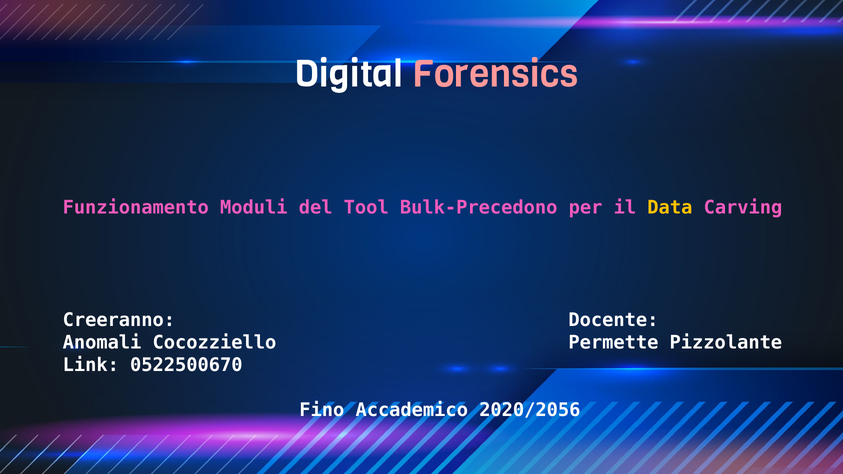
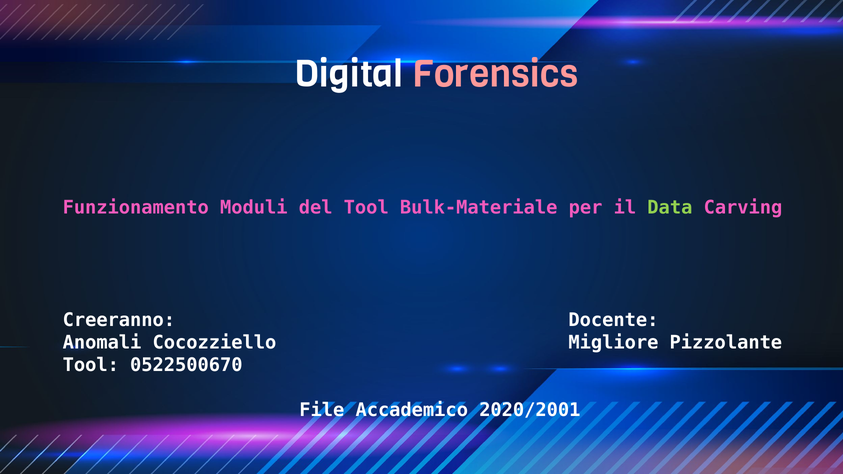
Bulk-Precedono: Bulk-Precedono -> Bulk-Materiale (479, 208)
Data colour: yellow -> light green (670, 208)
Permette: Permette -> Migliore (613, 343)
Link: Link -> Tool (91, 365)
Fino: Fino -> File (322, 410)
2020/2056: 2020/2056 -> 2020/2001 (530, 410)
